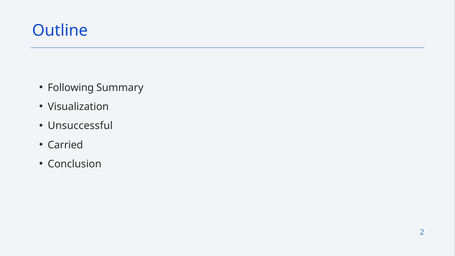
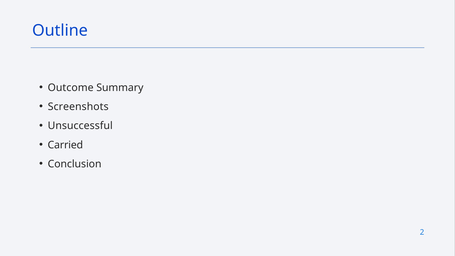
Following: Following -> Outcome (71, 88)
Visualization: Visualization -> Screenshots (78, 107)
